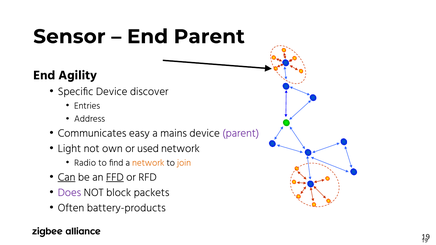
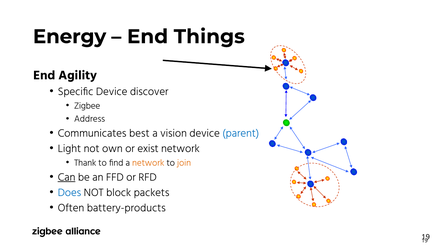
Sensor: Sensor -> Energy (70, 37)
End Parent: Parent -> Things (209, 37)
Entries: Entries -> Zigbee (87, 106)
easy: easy -> best (139, 133)
mains: mains -> vision (174, 133)
parent colour: purple -> blue (241, 133)
used: used -> exist (148, 149)
Radio: Radio -> Thank (85, 163)
FFD underline: present -> none (115, 177)
Does colour: purple -> blue (69, 193)
